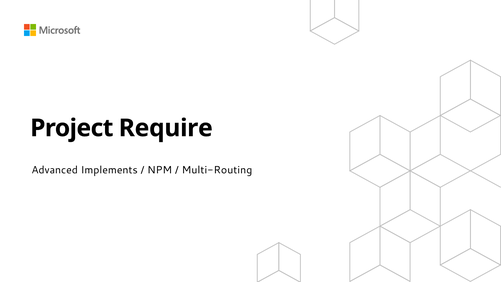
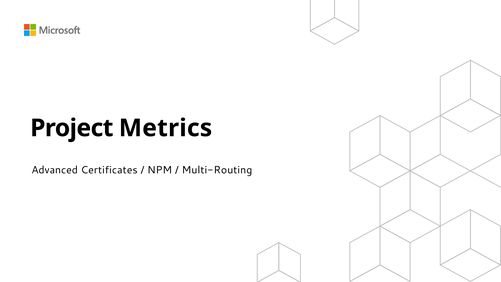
Require: Require -> Metrics (165, 128)
Implements: Implements -> Certificates (109, 170)
